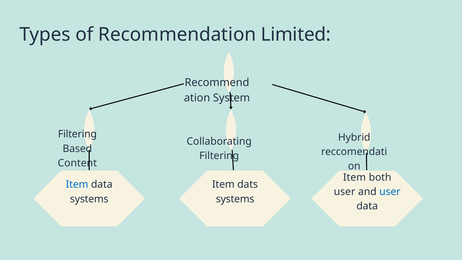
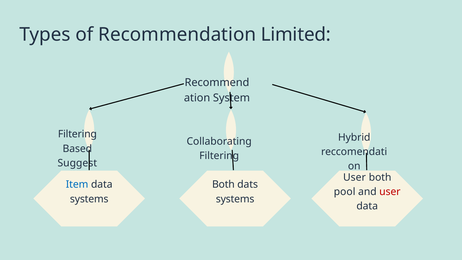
Content: Content -> Suggest (77, 163)
Item: Item -> User (354, 177)
Item: Item -> Both (223, 184)
user: user -> pool (345, 192)
user colour: blue -> red (390, 192)
